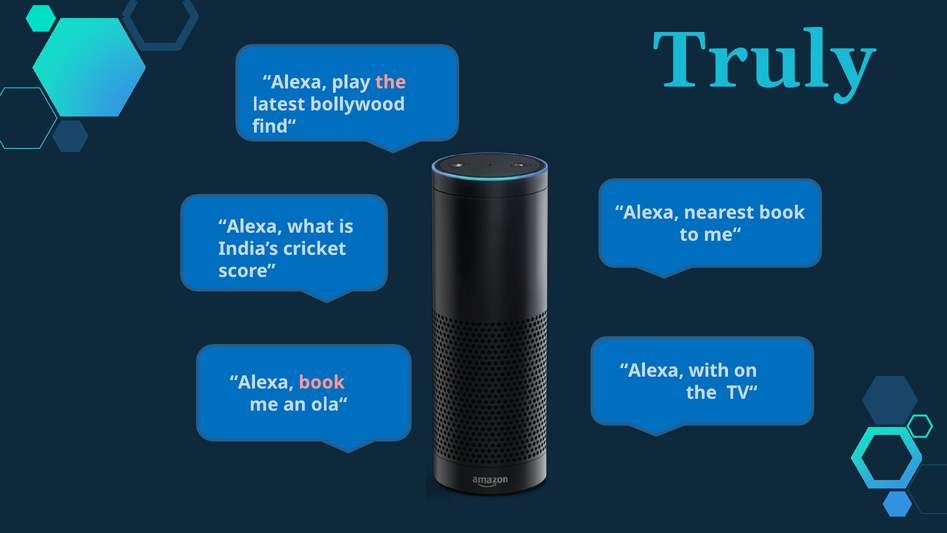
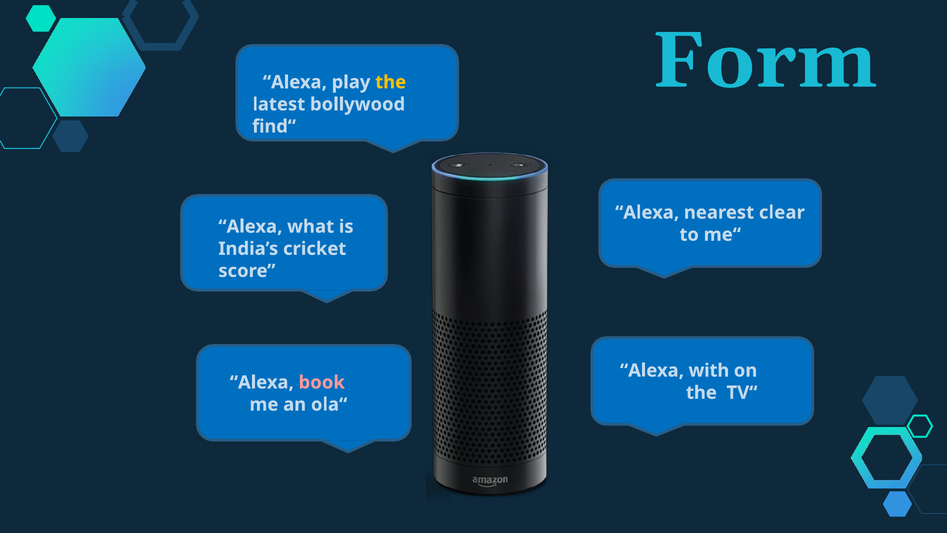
Truly: Truly -> Form (764, 61)
the colour: pink -> yellow (391, 82)
nearest book: book -> clear (782, 212)
